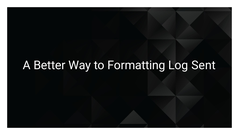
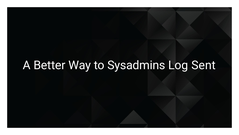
Formatting: Formatting -> Sysadmins (136, 65)
